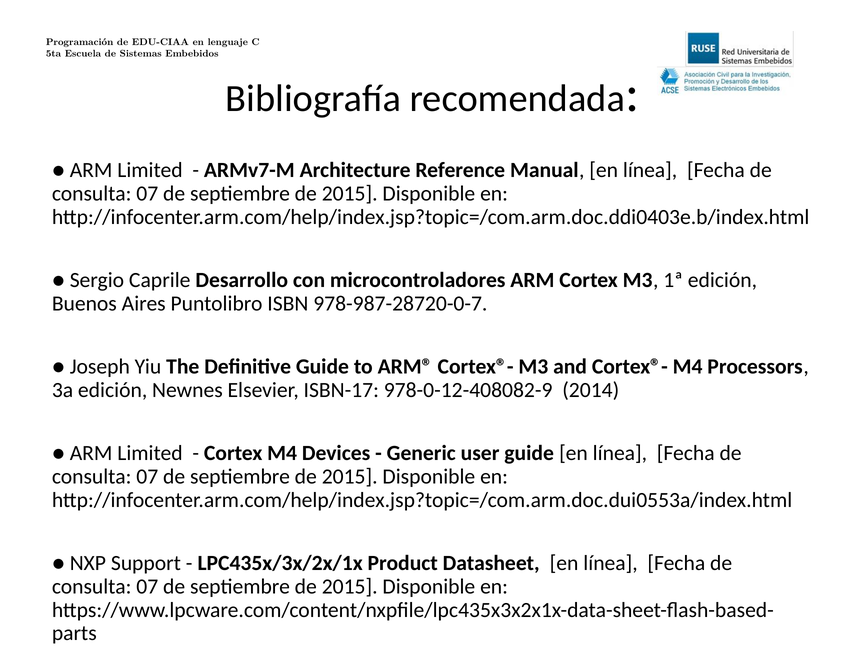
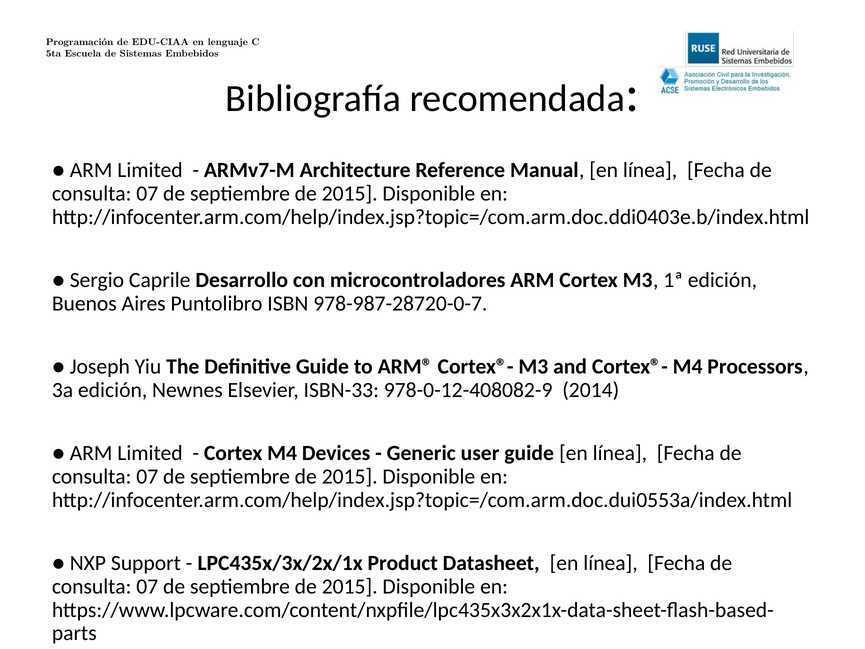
ISBN-17: ISBN-17 -> ISBN-33 (341, 390)
